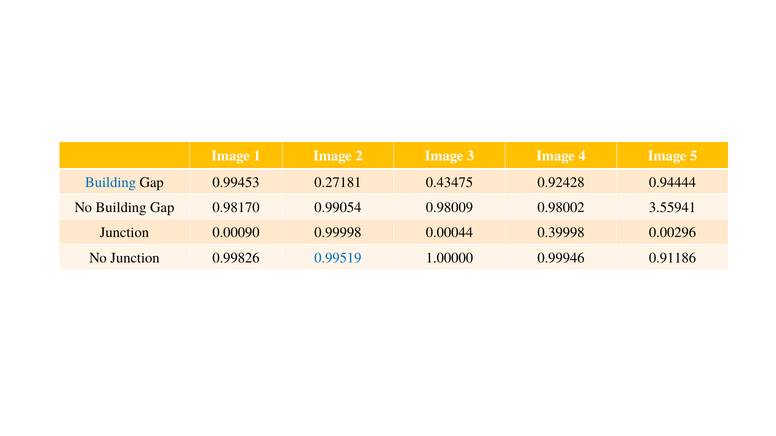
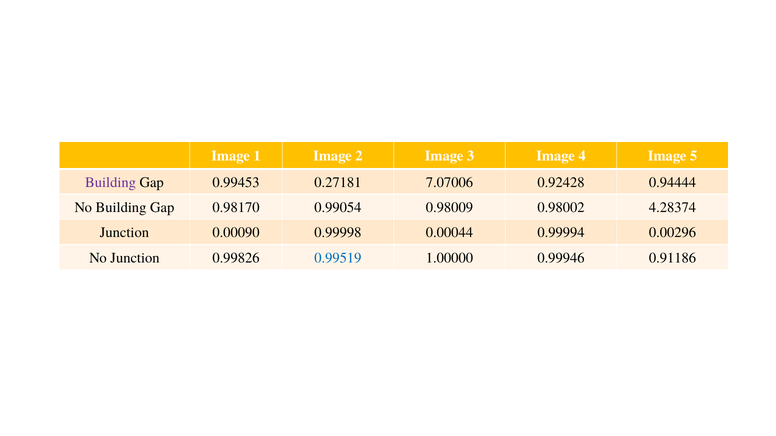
Building colour: blue -> purple (111, 182)
0.43475: 0.43475 -> 7.07006 (449, 182)
3.55941: 3.55941 -> 4.28374 (673, 208)
0.39998: 0.39998 -> 0.99994 (561, 233)
